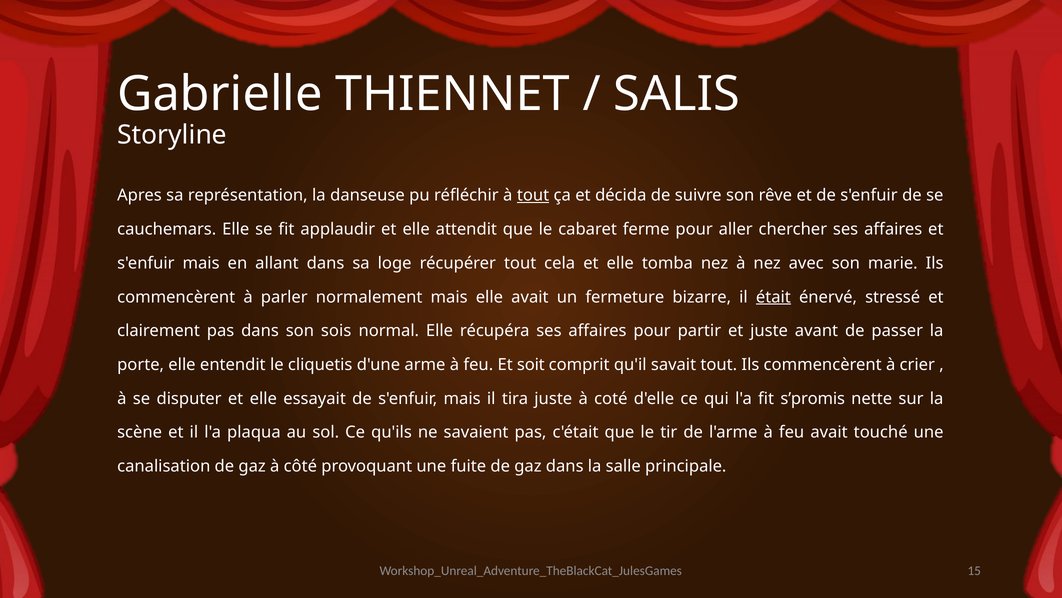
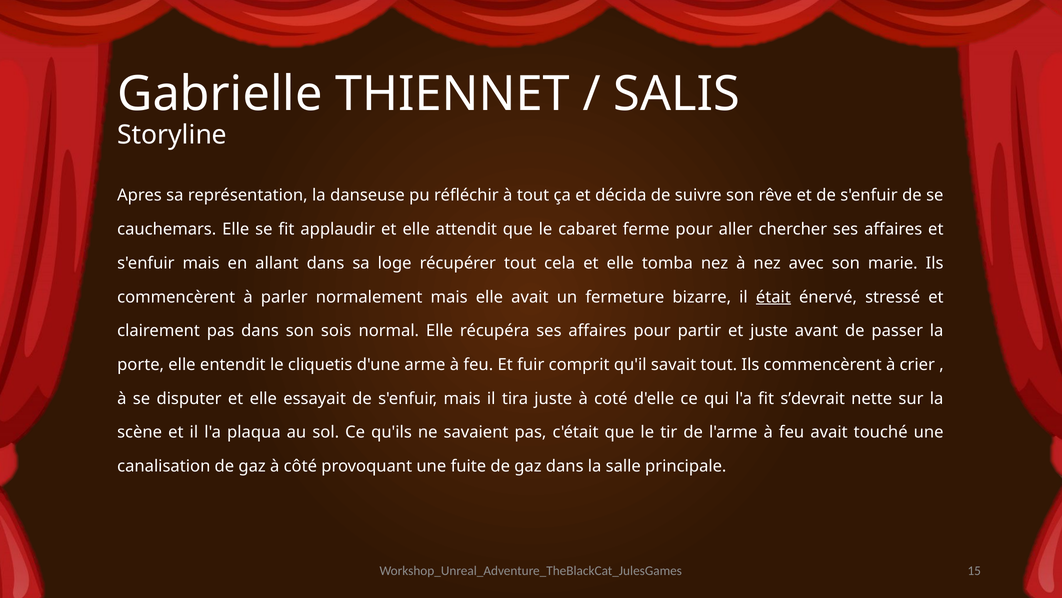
tout underline: present -> none (533, 195)
soit: soit -> fuir (531, 364)
s’promis: s’promis -> s’devrait (813, 398)
